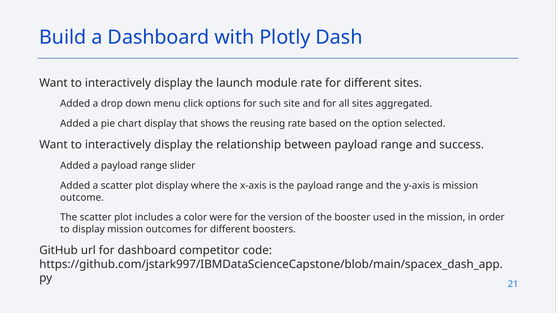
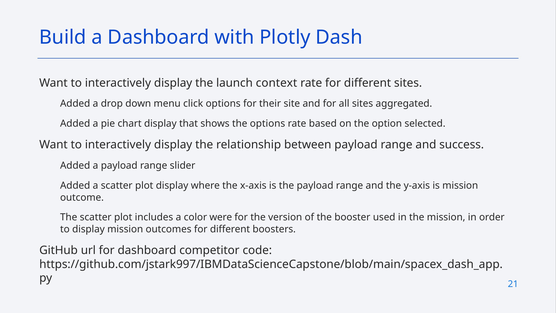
module: module -> context (277, 83)
such: such -> their (270, 104)
the reusing: reusing -> options (268, 124)
